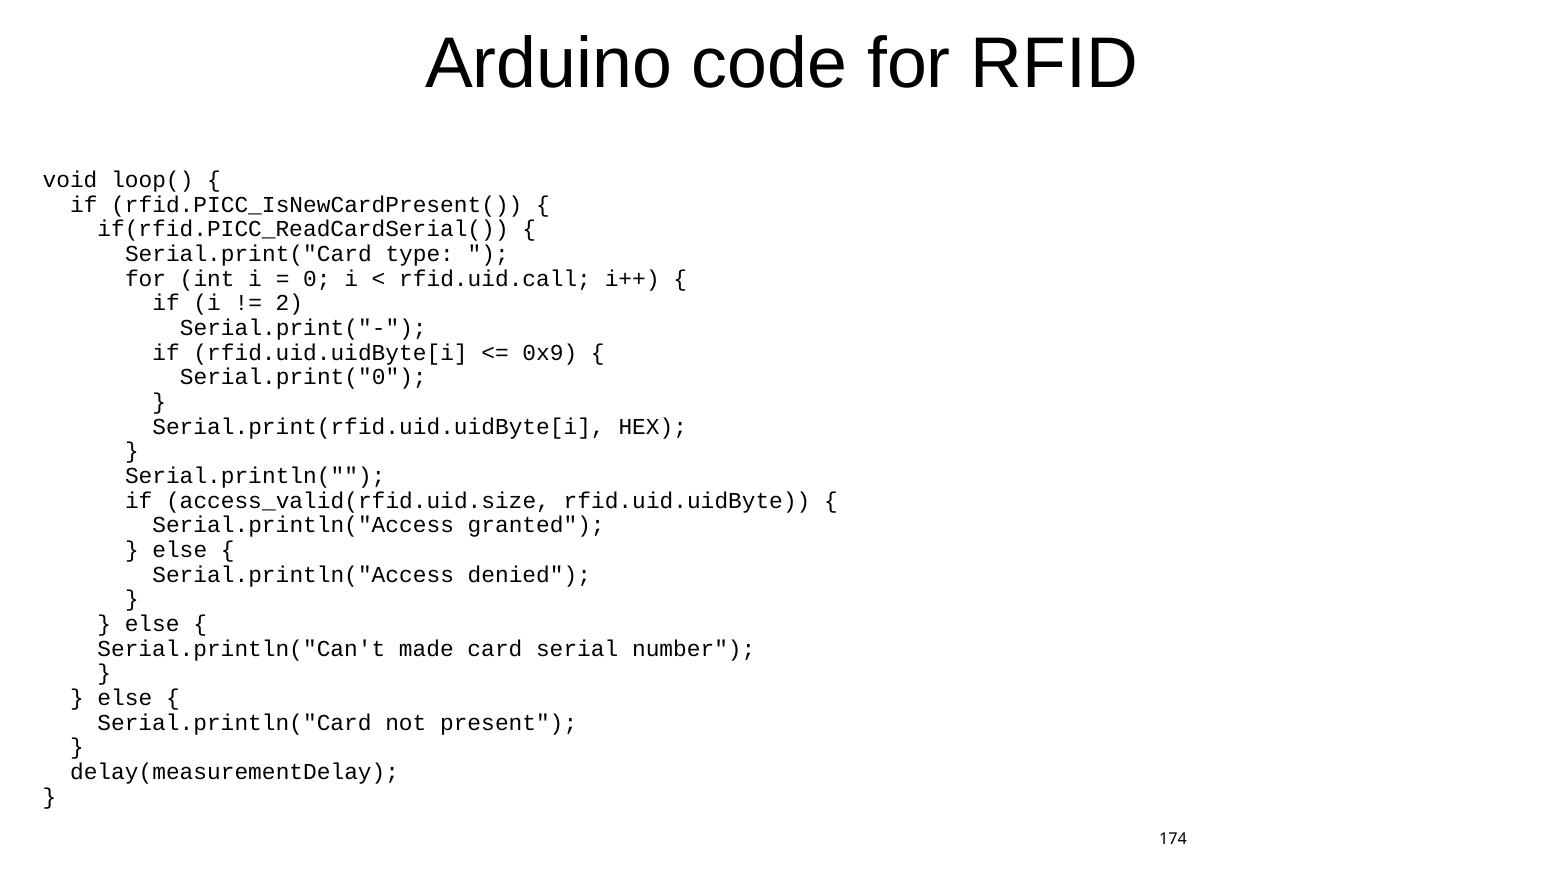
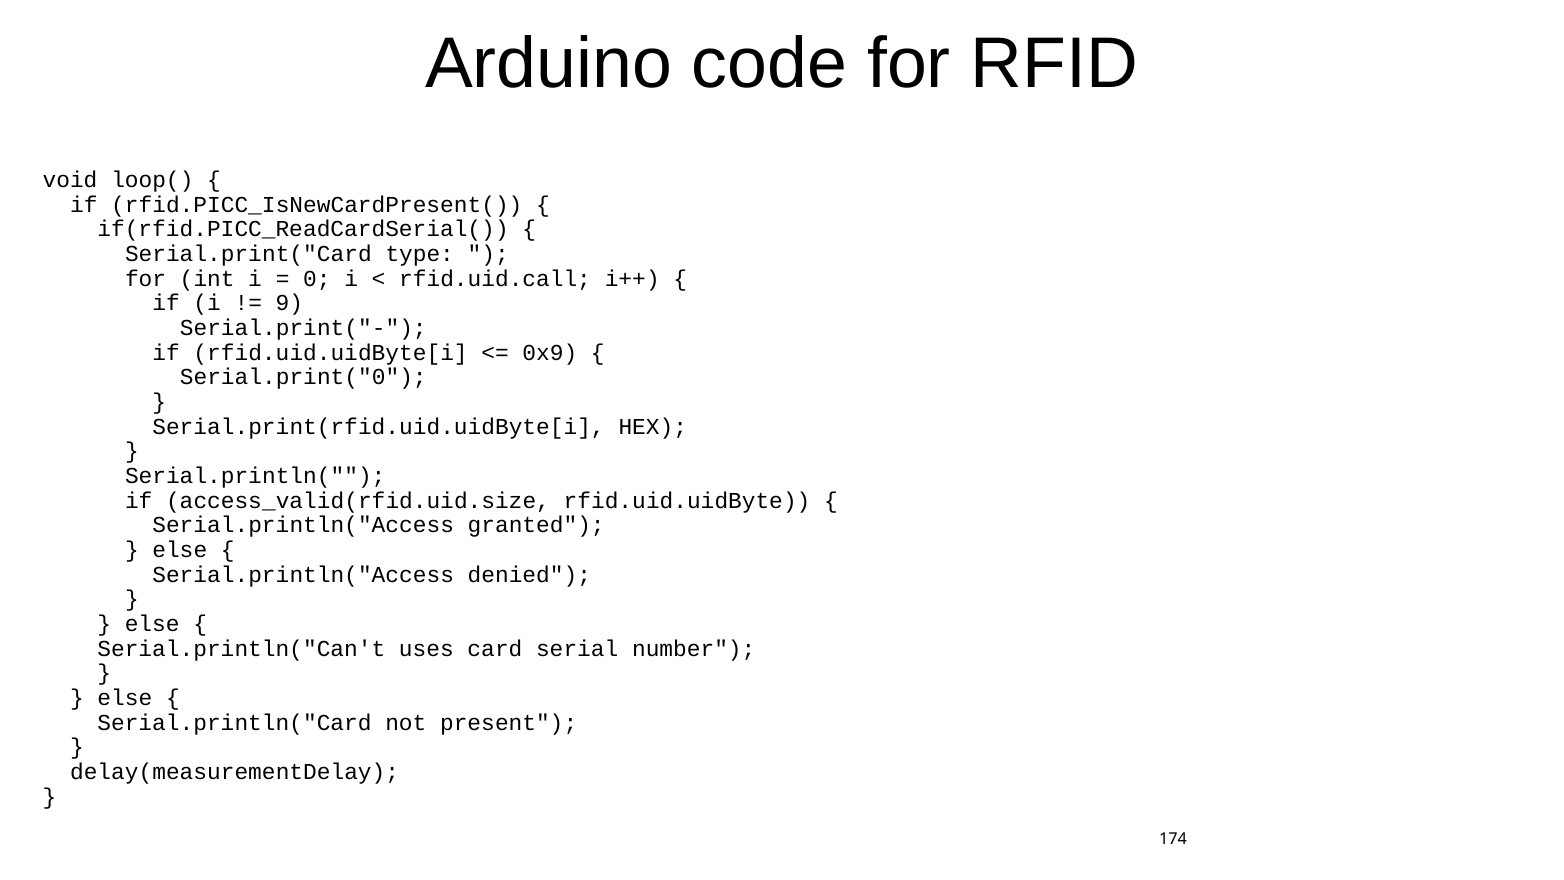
2: 2 -> 9 (289, 303)
made: made -> uses (426, 649)
